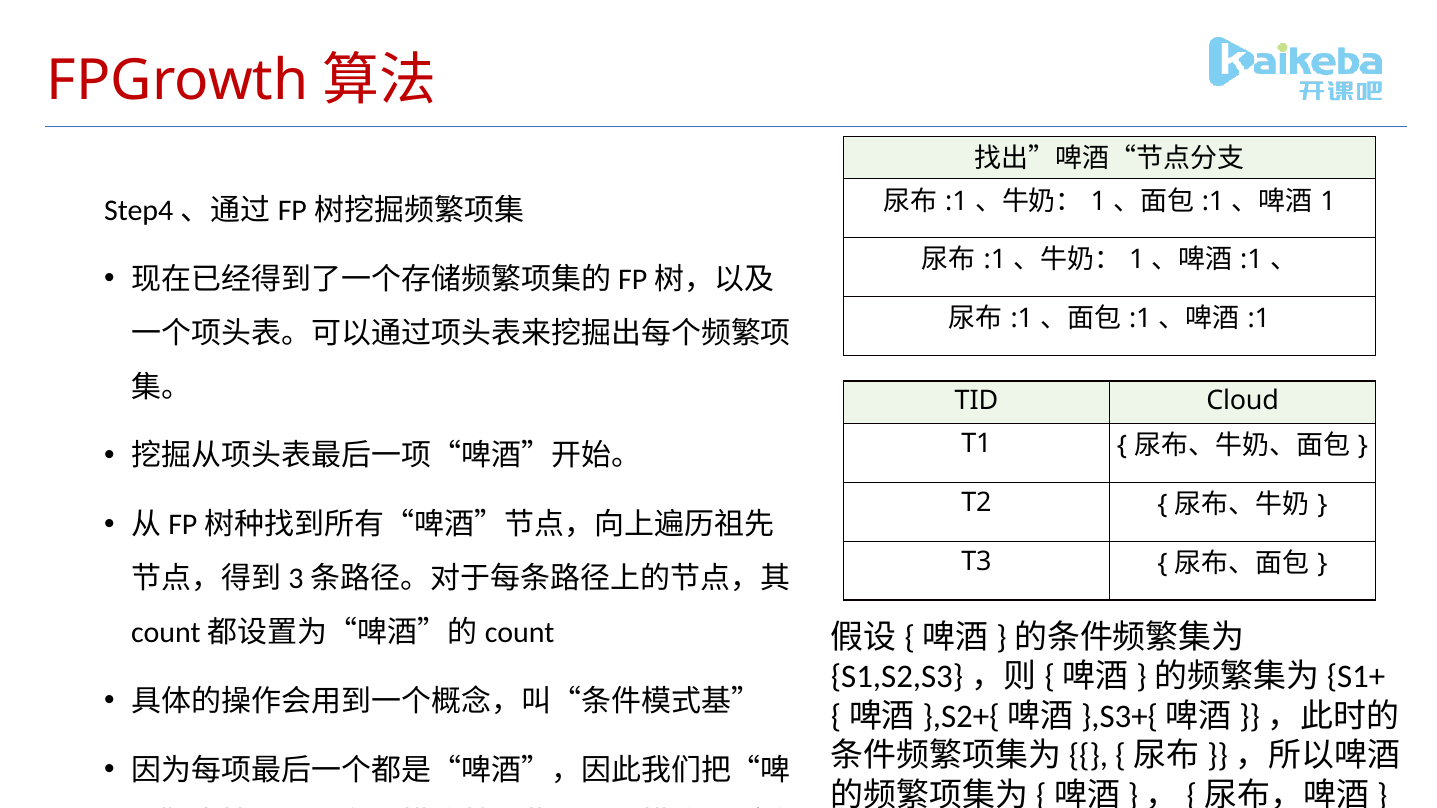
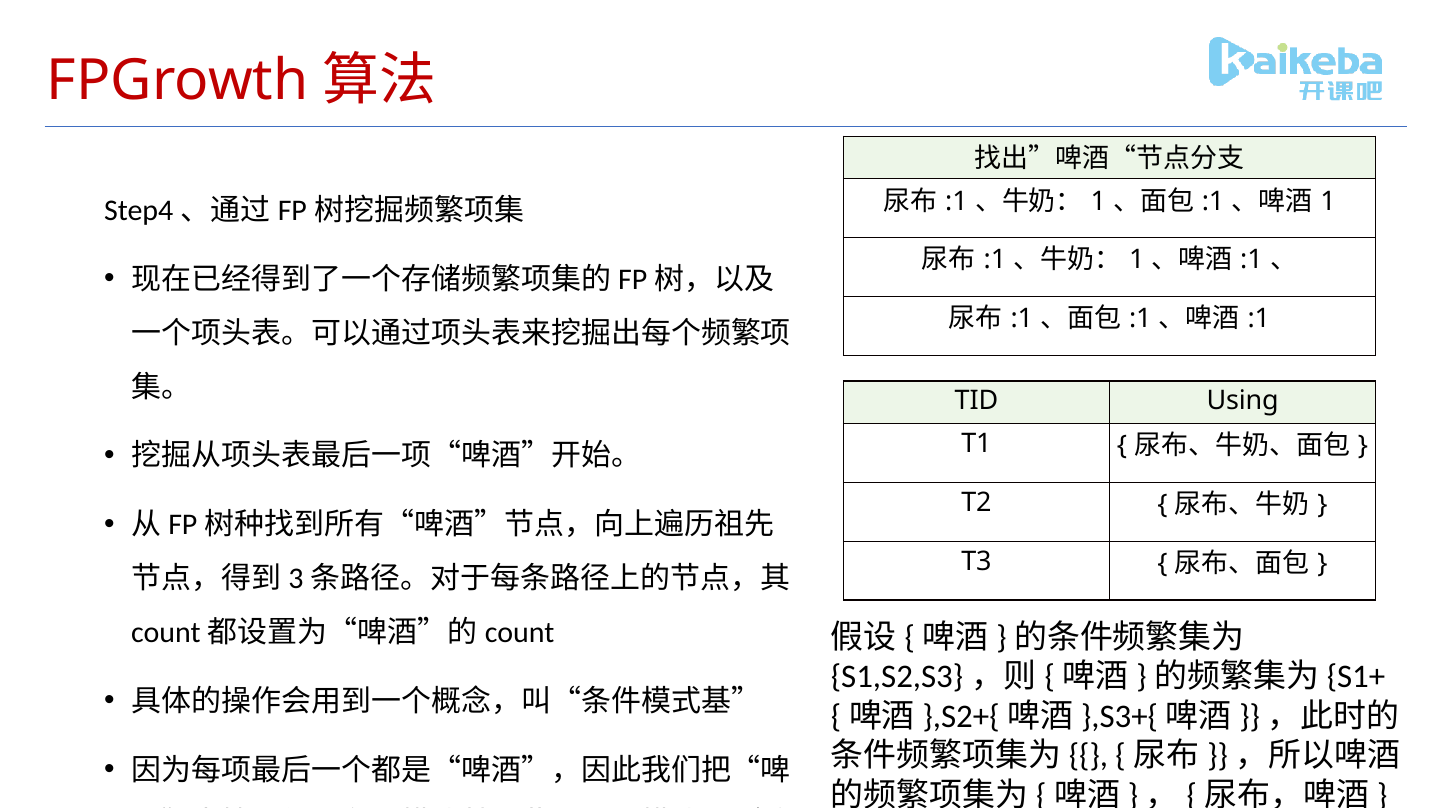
Cloud: Cloud -> Using (1243, 401)
